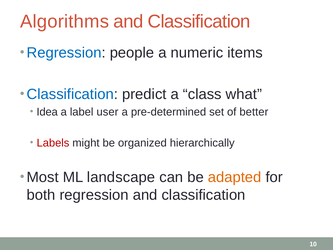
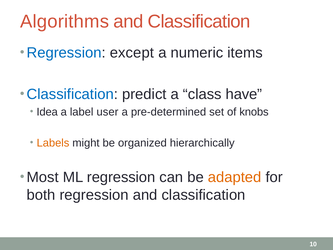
people: people -> except (132, 53)
what: what -> have (244, 94)
better: better -> knobs (254, 112)
Labels colour: red -> orange (53, 143)
ML landscape: landscape -> regression (121, 177)
